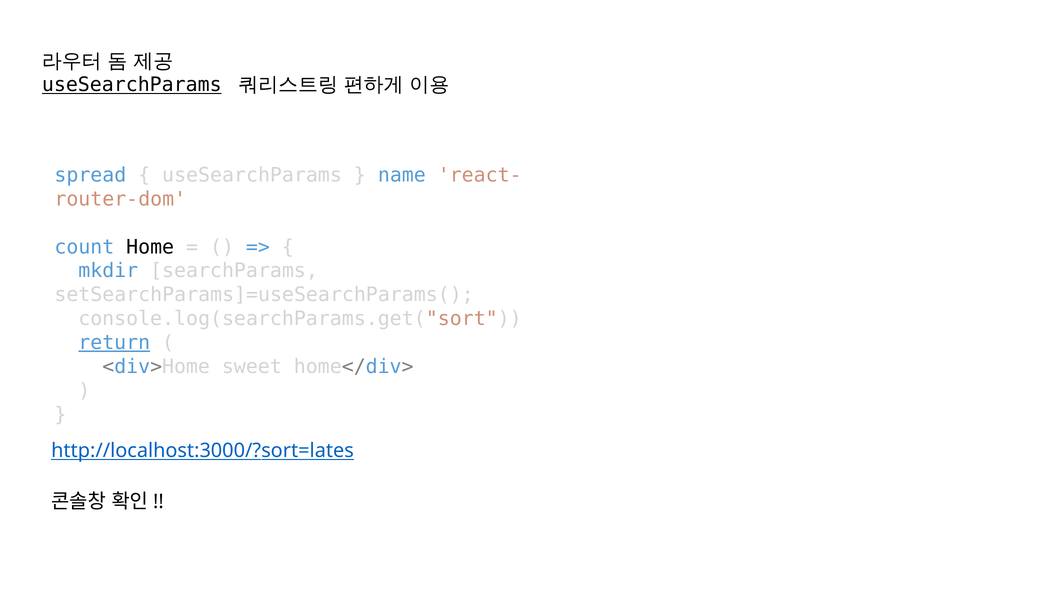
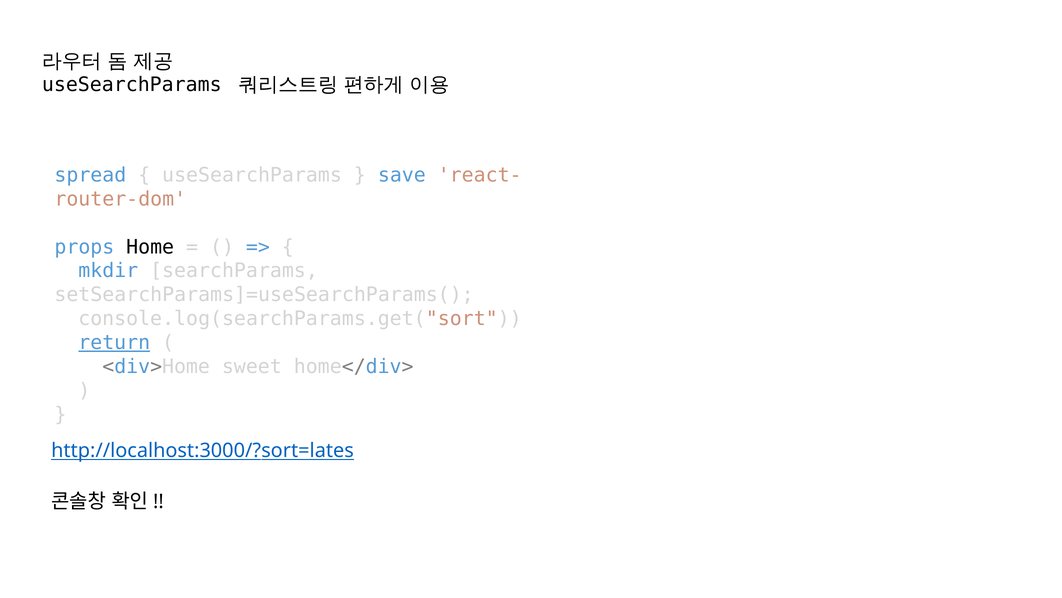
useSearchParams underline: present -> none (132, 85)
name: name -> save (402, 175)
count: count -> props (84, 247)
